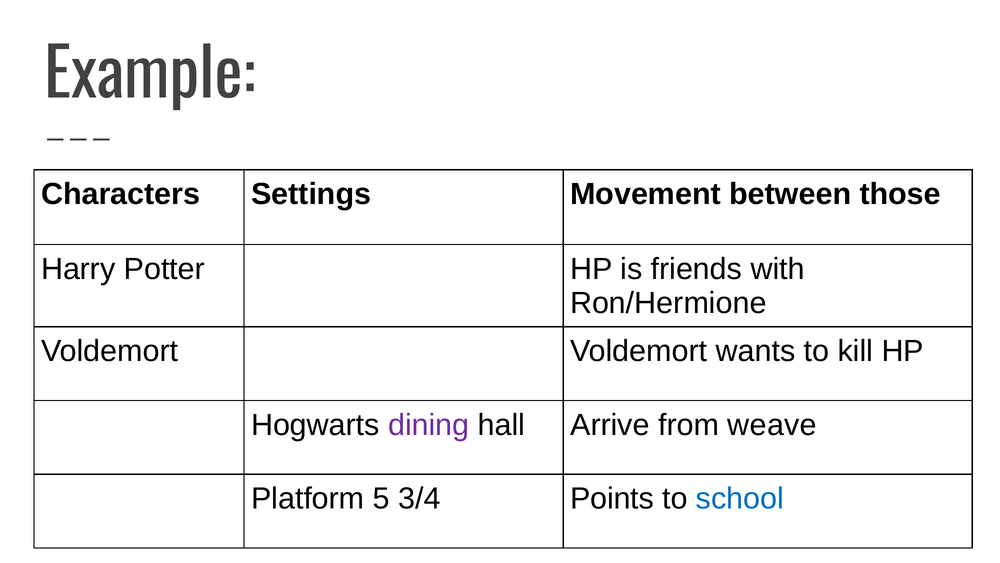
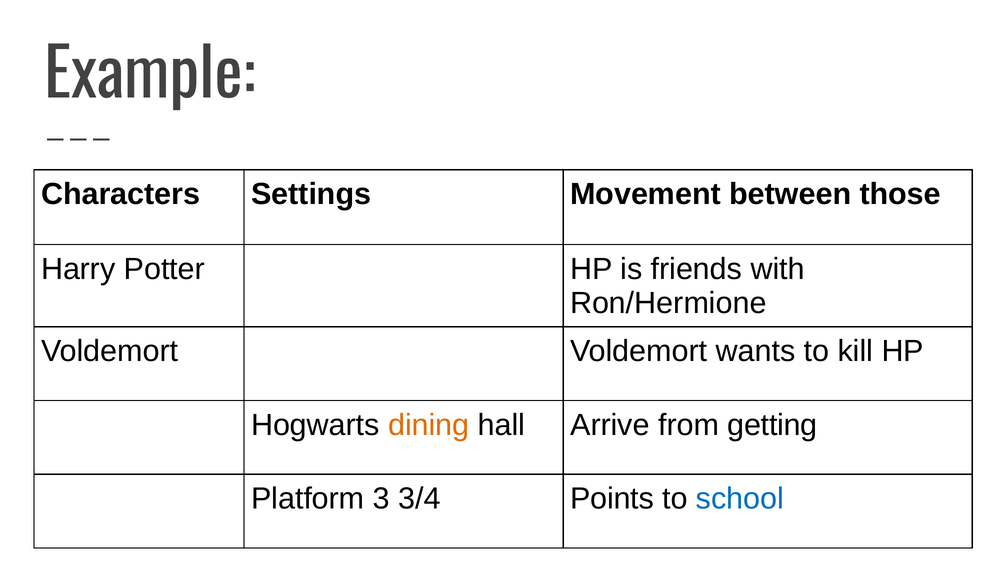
dining colour: purple -> orange (429, 425)
weave: weave -> getting (772, 425)
5: 5 -> 3 (381, 498)
